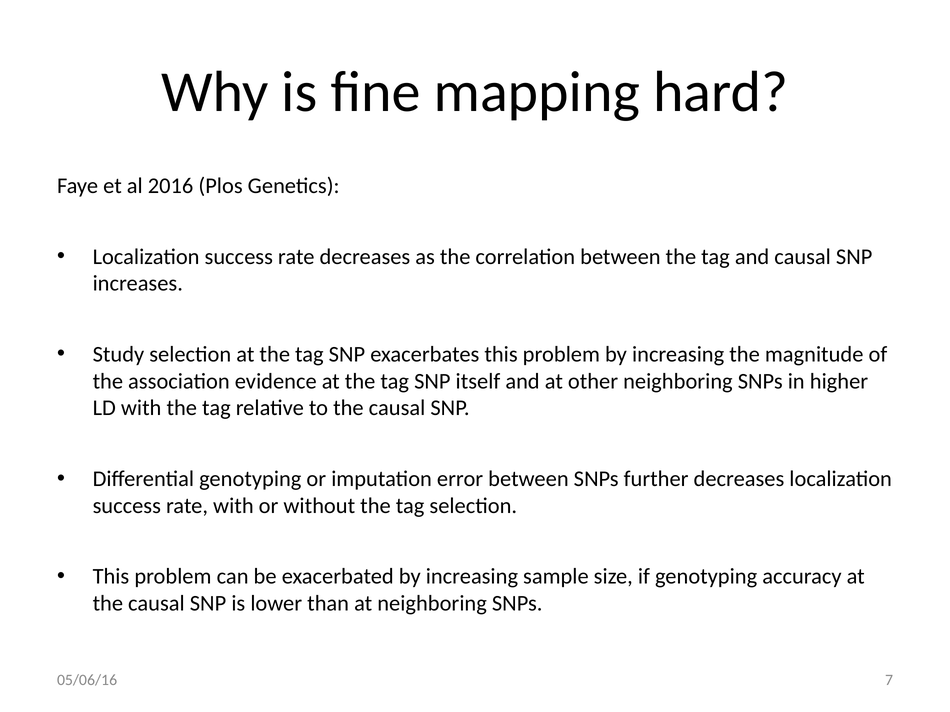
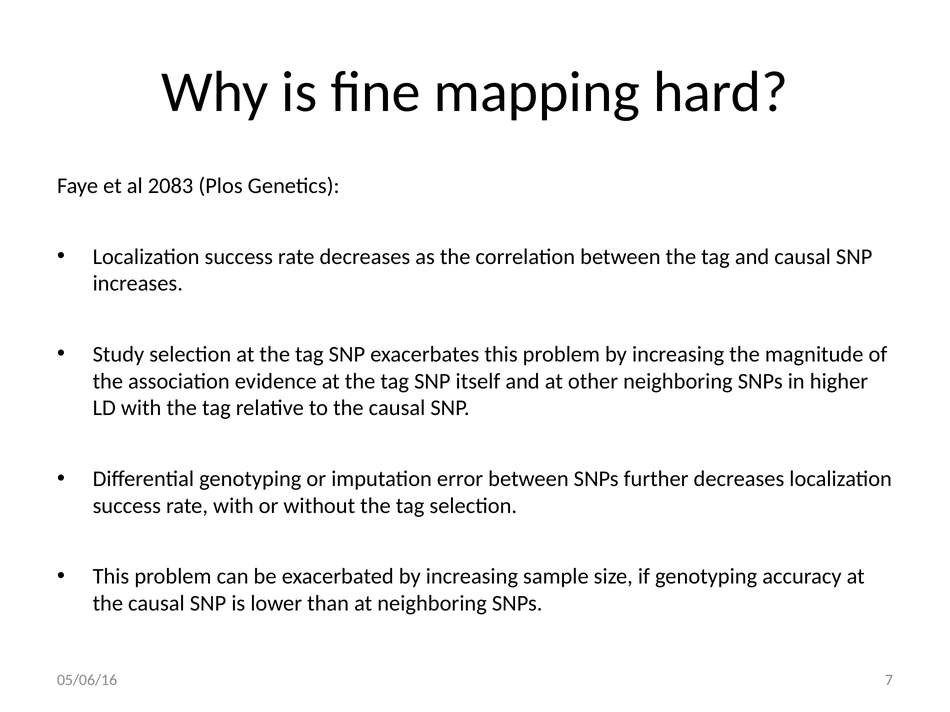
2016: 2016 -> 2083 (171, 186)
